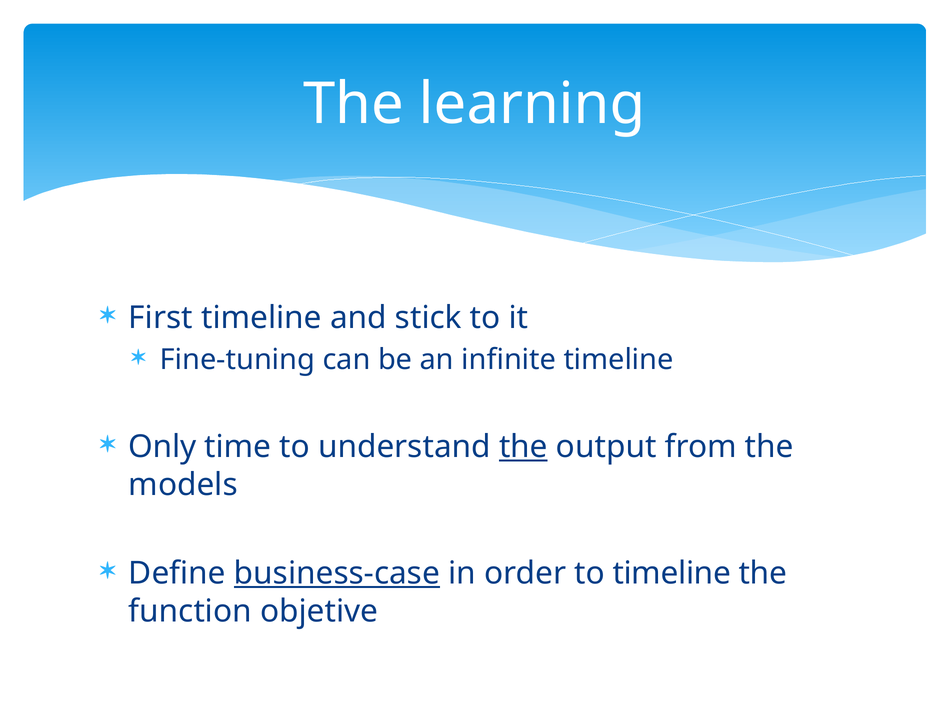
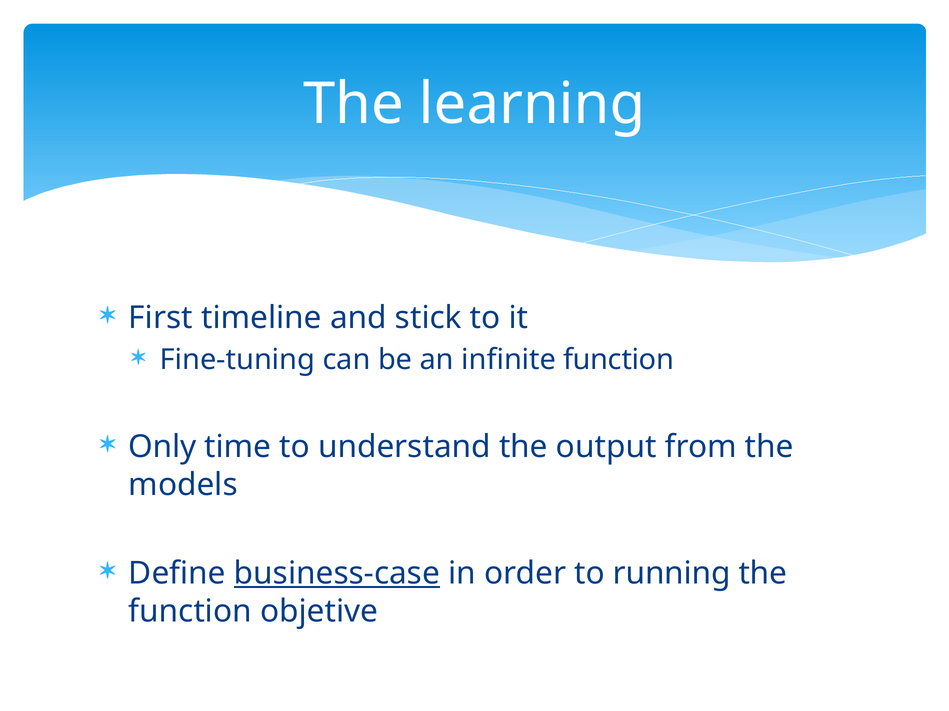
infinite timeline: timeline -> function (619, 360)
the underline: present -> none (523, 447)
to timeline: timeline -> running (672, 574)
